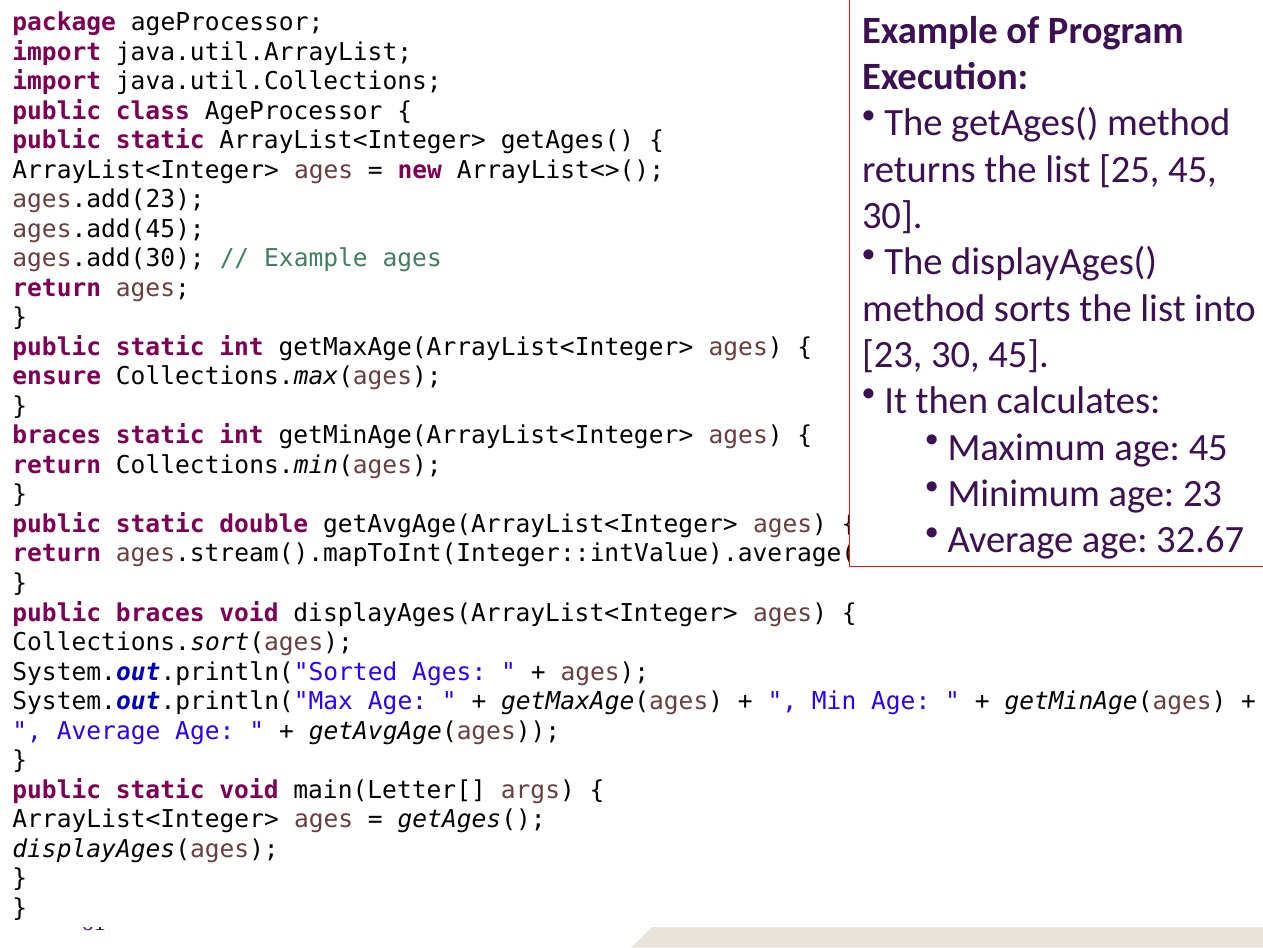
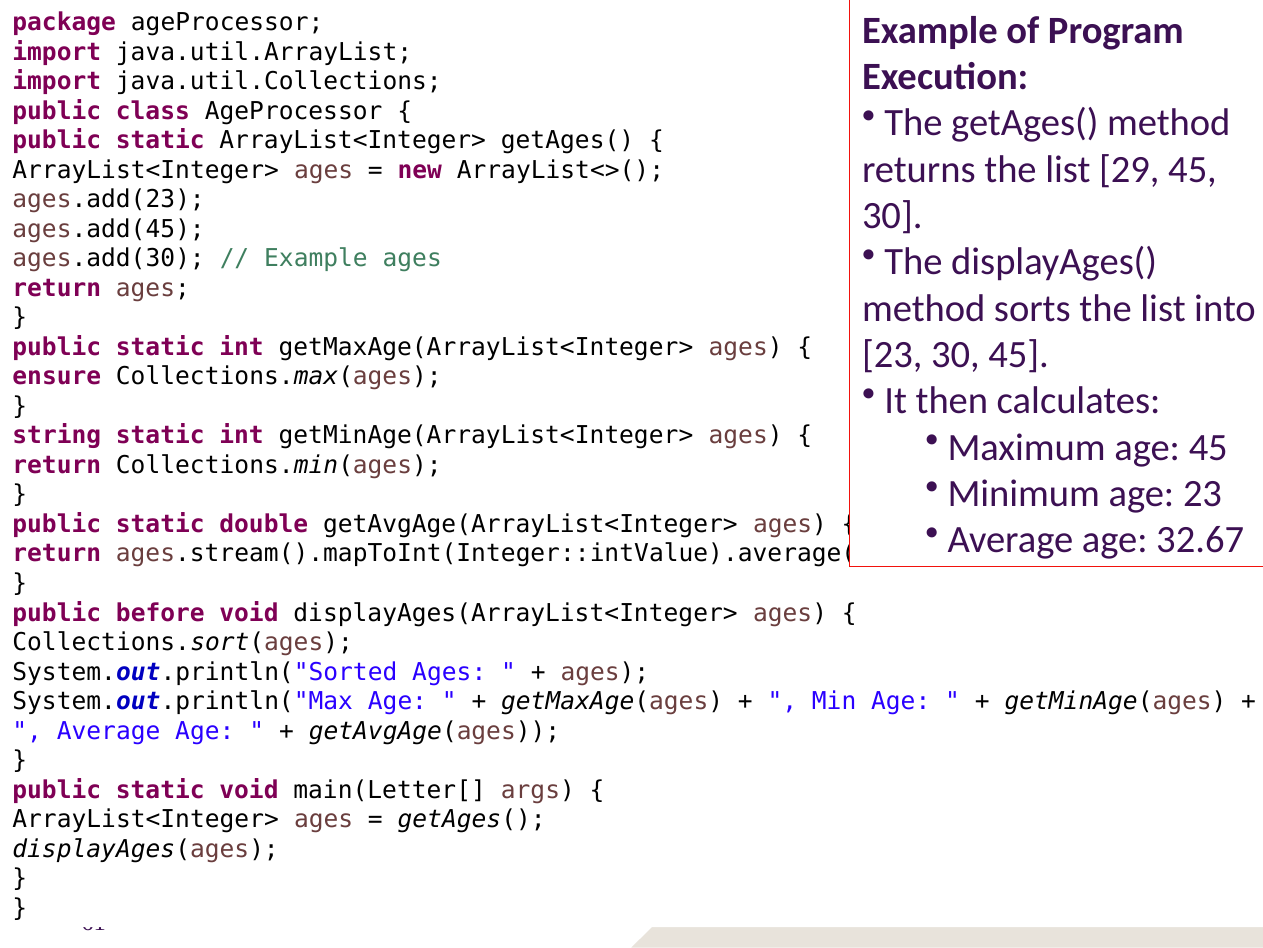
25: 25 -> 29 (1129, 169)
braces: braces -> string (57, 435)
public braces: braces -> before (160, 612)
